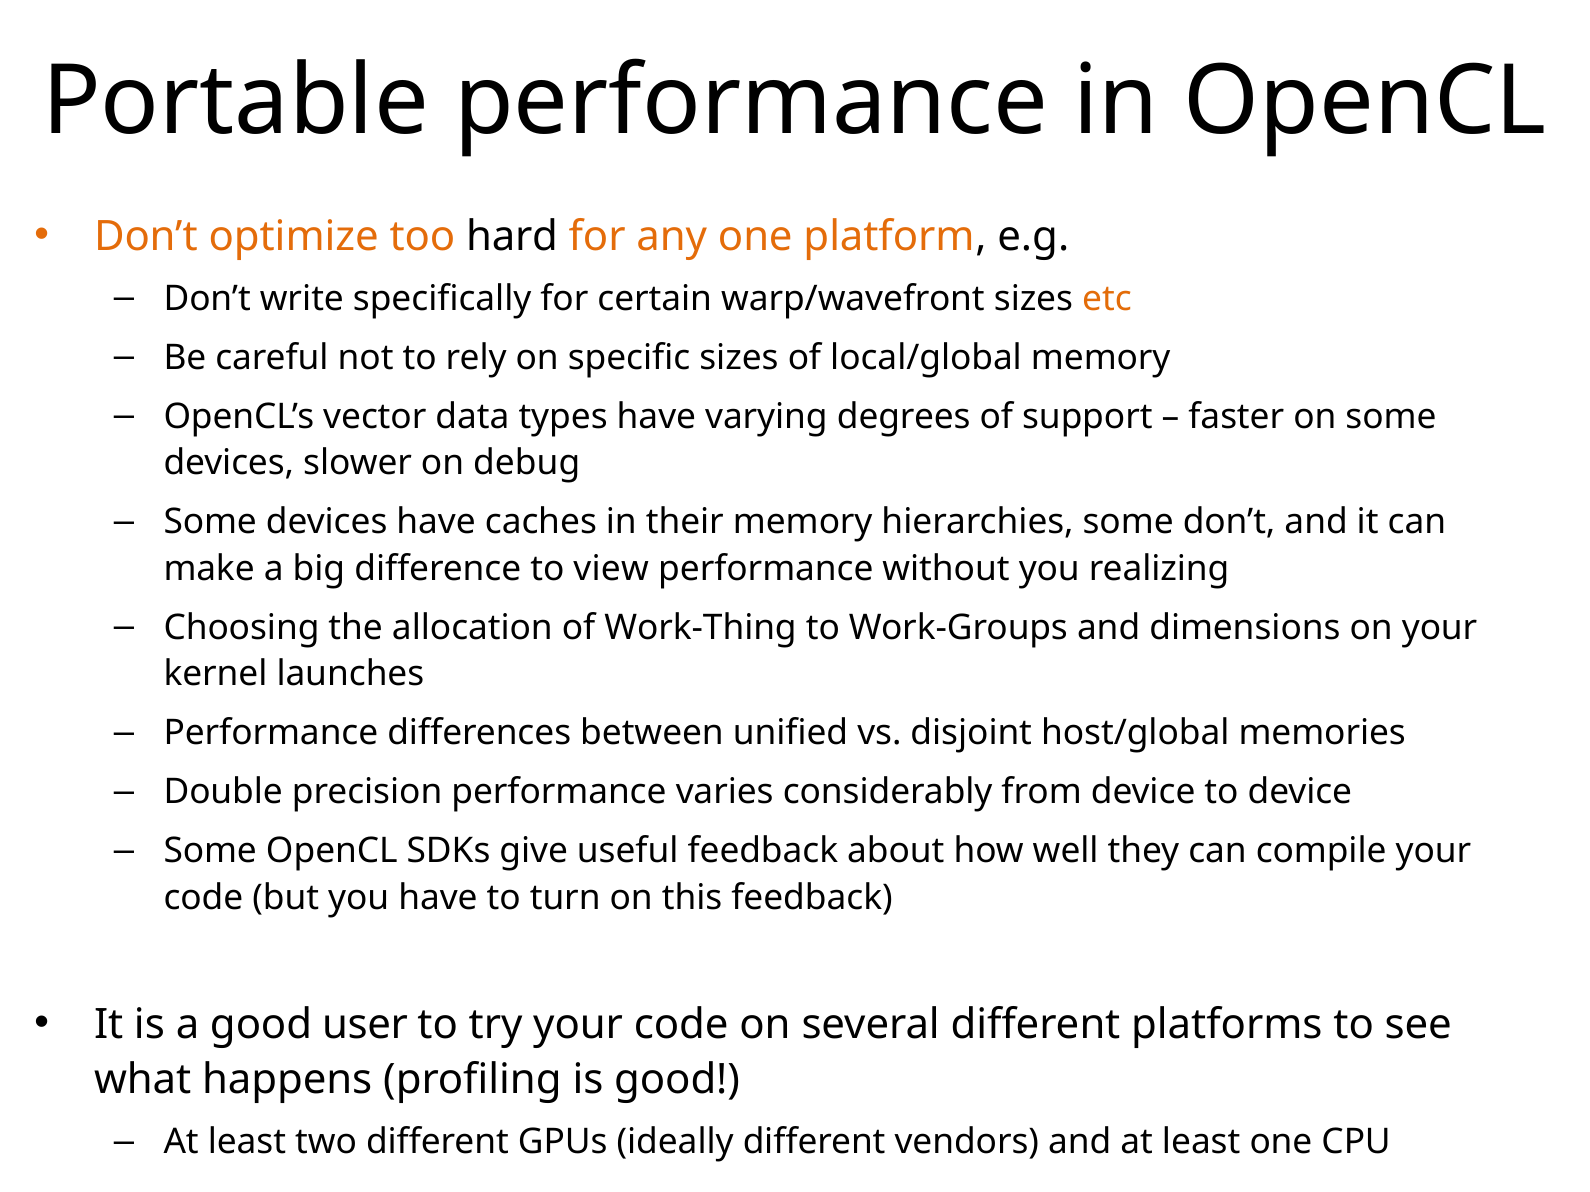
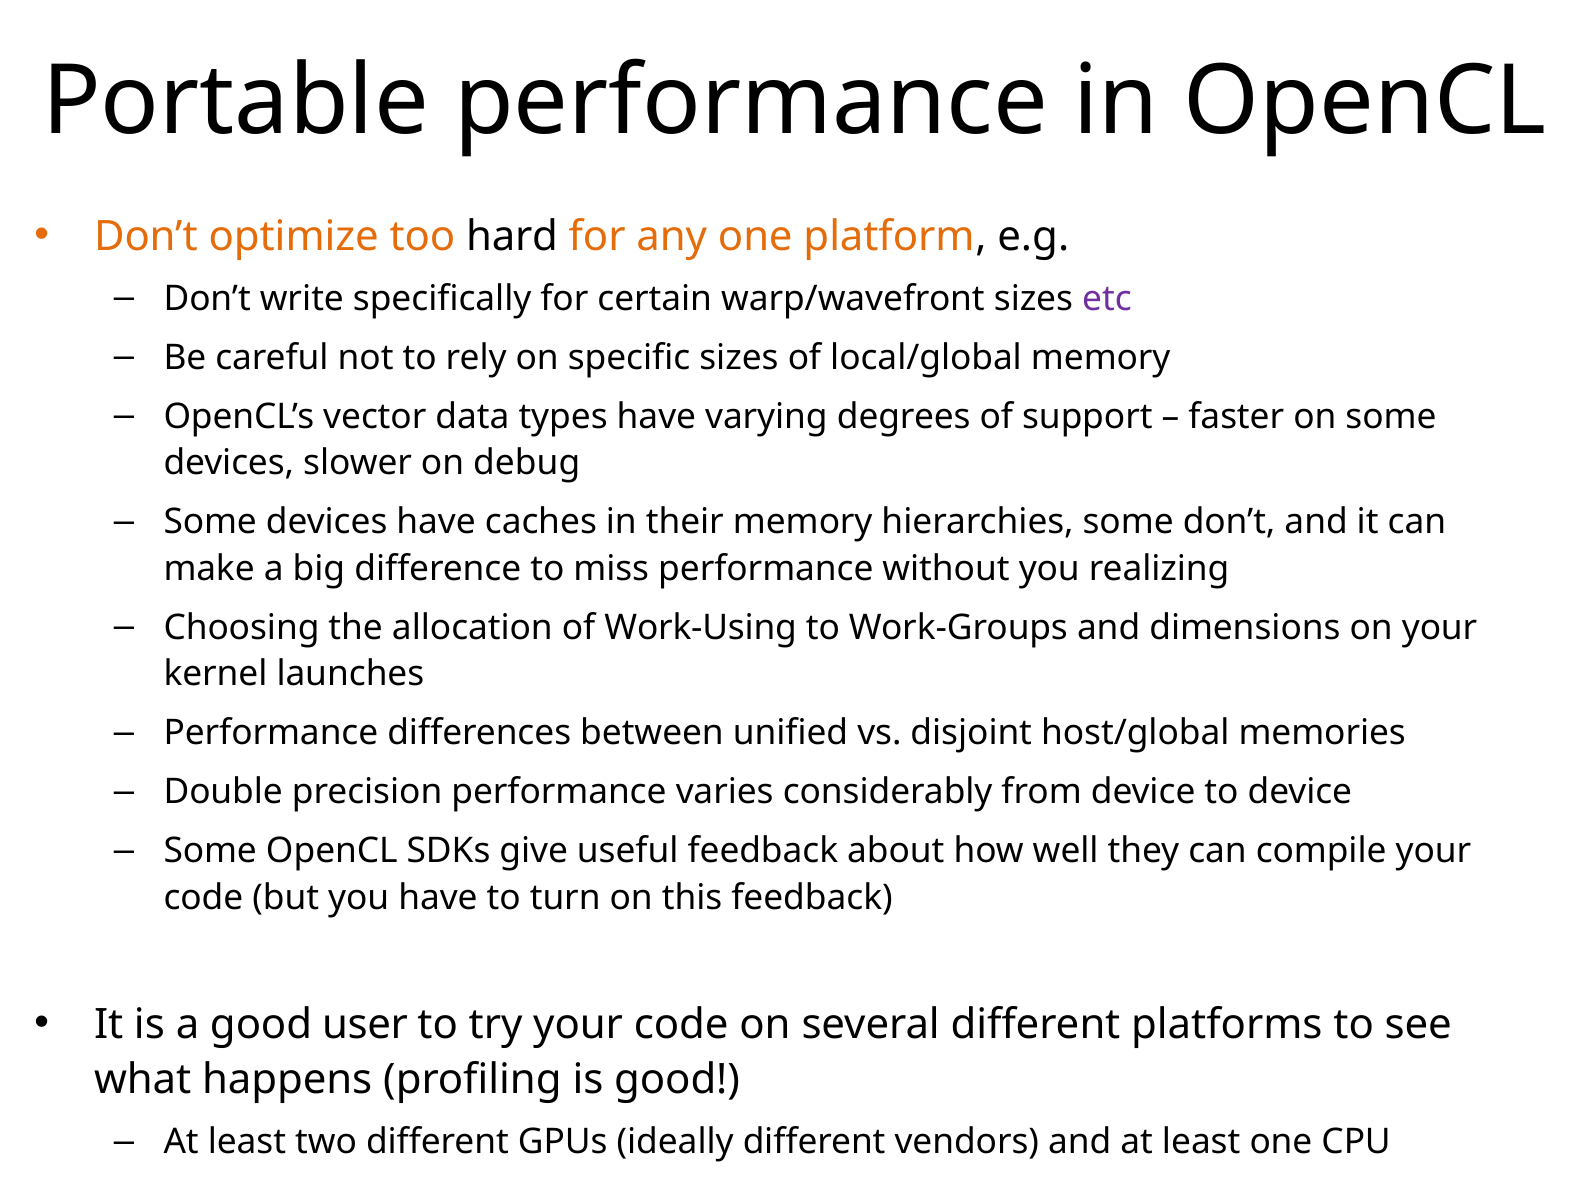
etc colour: orange -> purple (1107, 299)
view: view -> miss (611, 569)
Work-Thing: Work-Thing -> Work-Using (701, 628)
